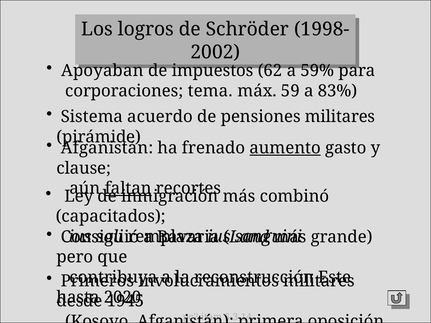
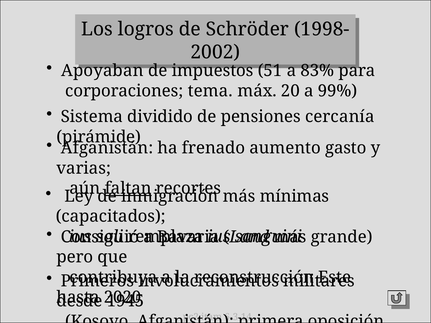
62: 62 -> 51 (270, 71)
59%: 59% -> 83% (317, 71)
59: 59 -> 20 (290, 91)
83%: 83% -> 99% (338, 91)
acuerdo: acuerdo -> dividido (160, 117)
pensiones militares: militares -> cercanía (340, 117)
aumento underline: present -> none (285, 148)
clause: clause -> varias (84, 168)
combinó: combinó -> mínimas (295, 197)
